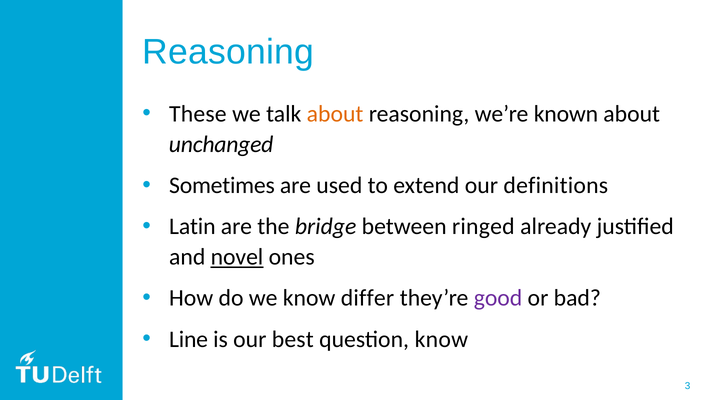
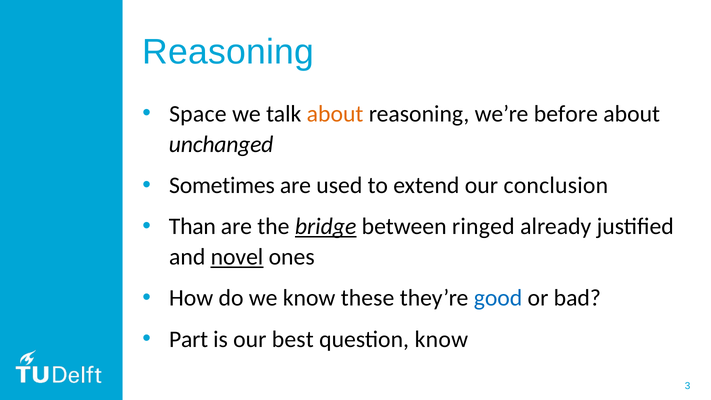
These: These -> Space (198, 114)
known: known -> before (566, 114)
definitions: definitions -> conclusion (556, 185)
Latin: Latin -> Than (192, 227)
bridge underline: none -> present (326, 227)
differ: differ -> these (368, 298)
good colour: purple -> blue (498, 298)
Line: Line -> Part (189, 339)
